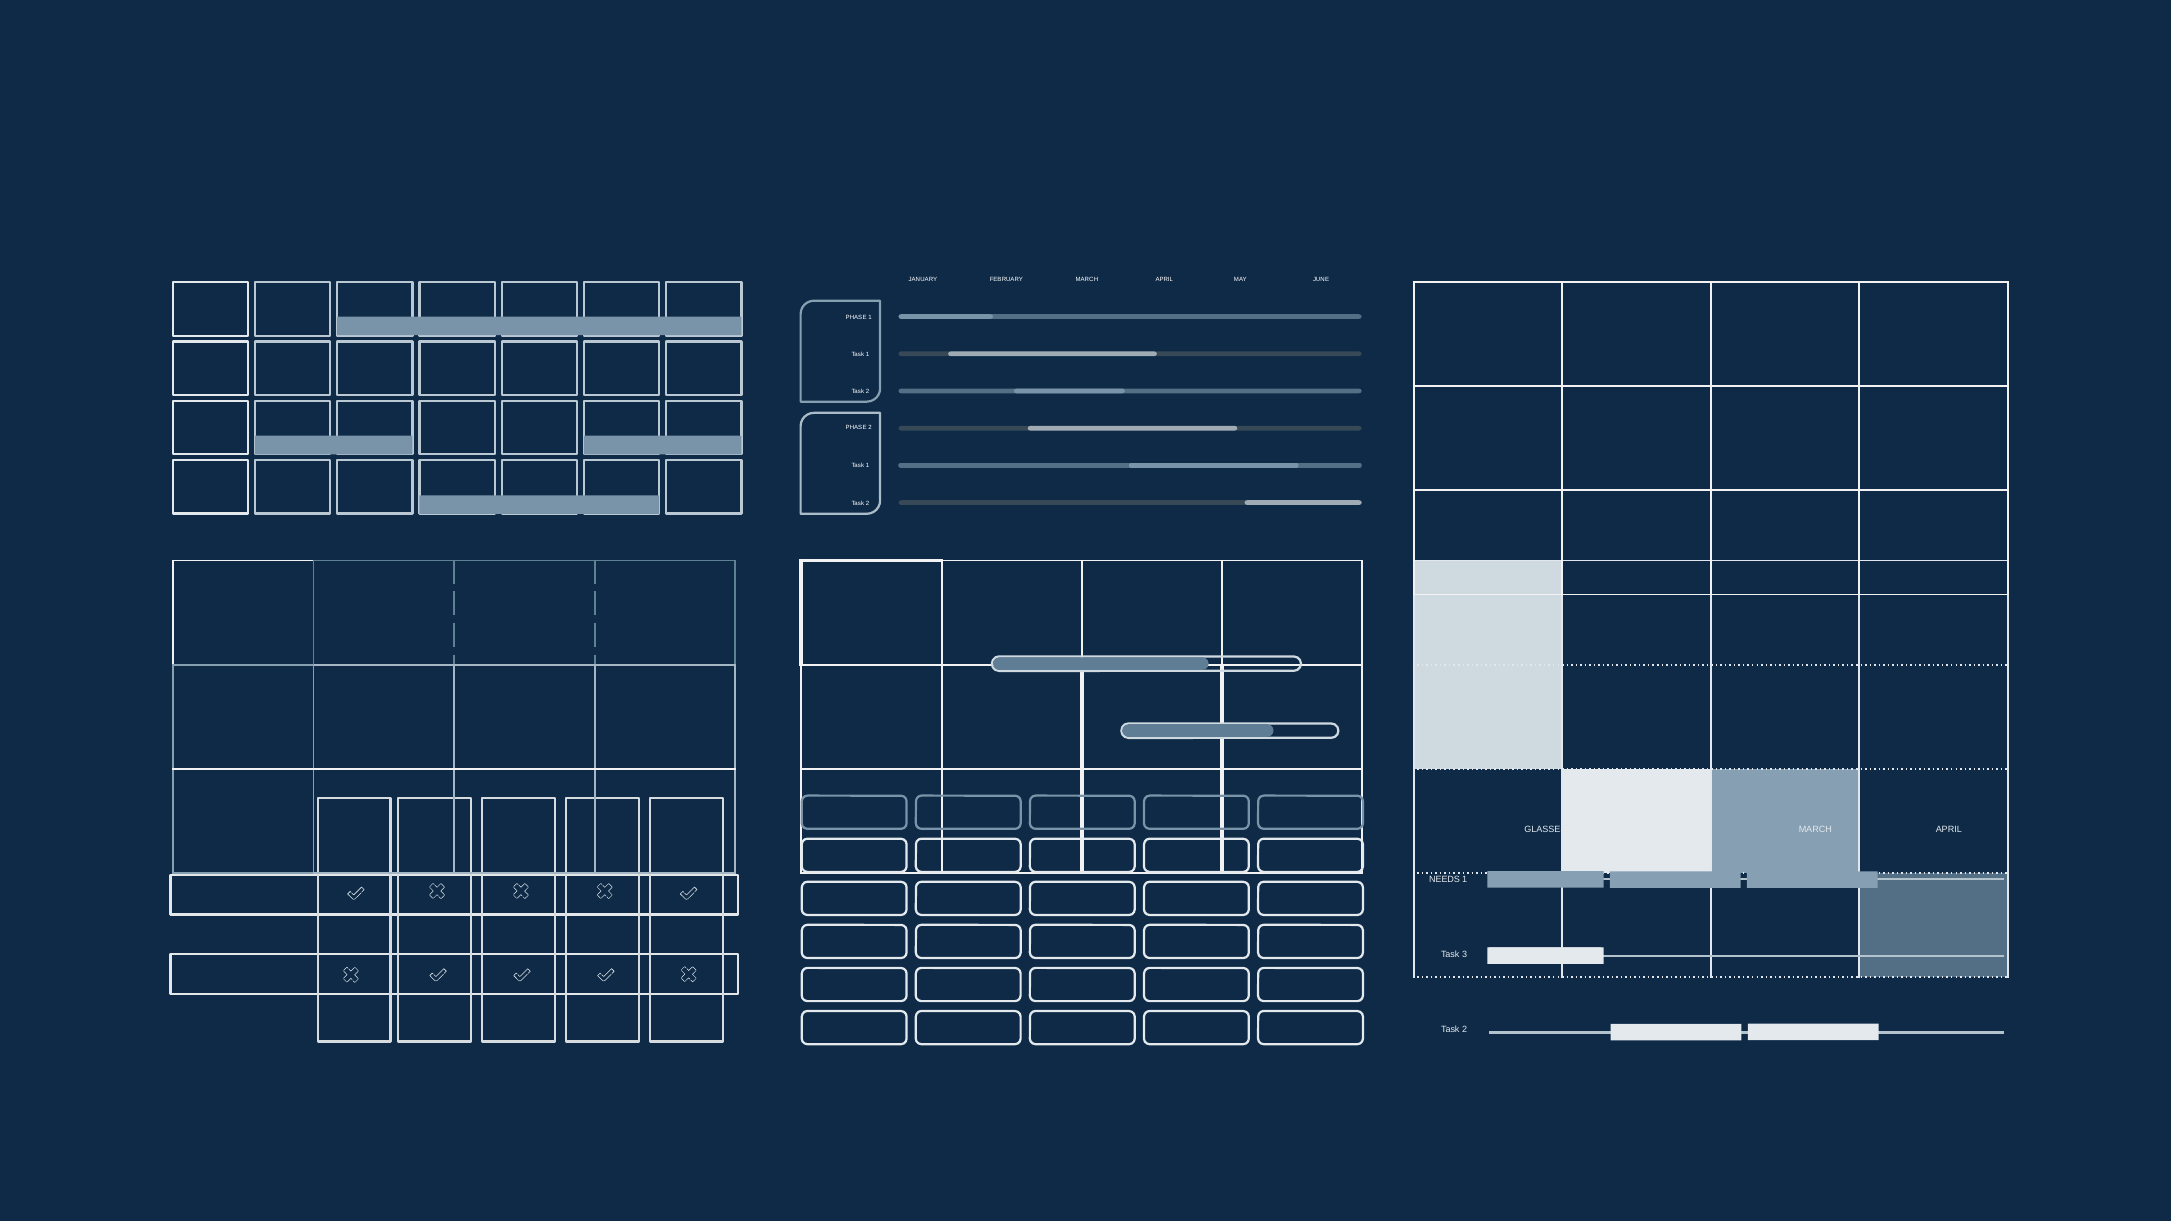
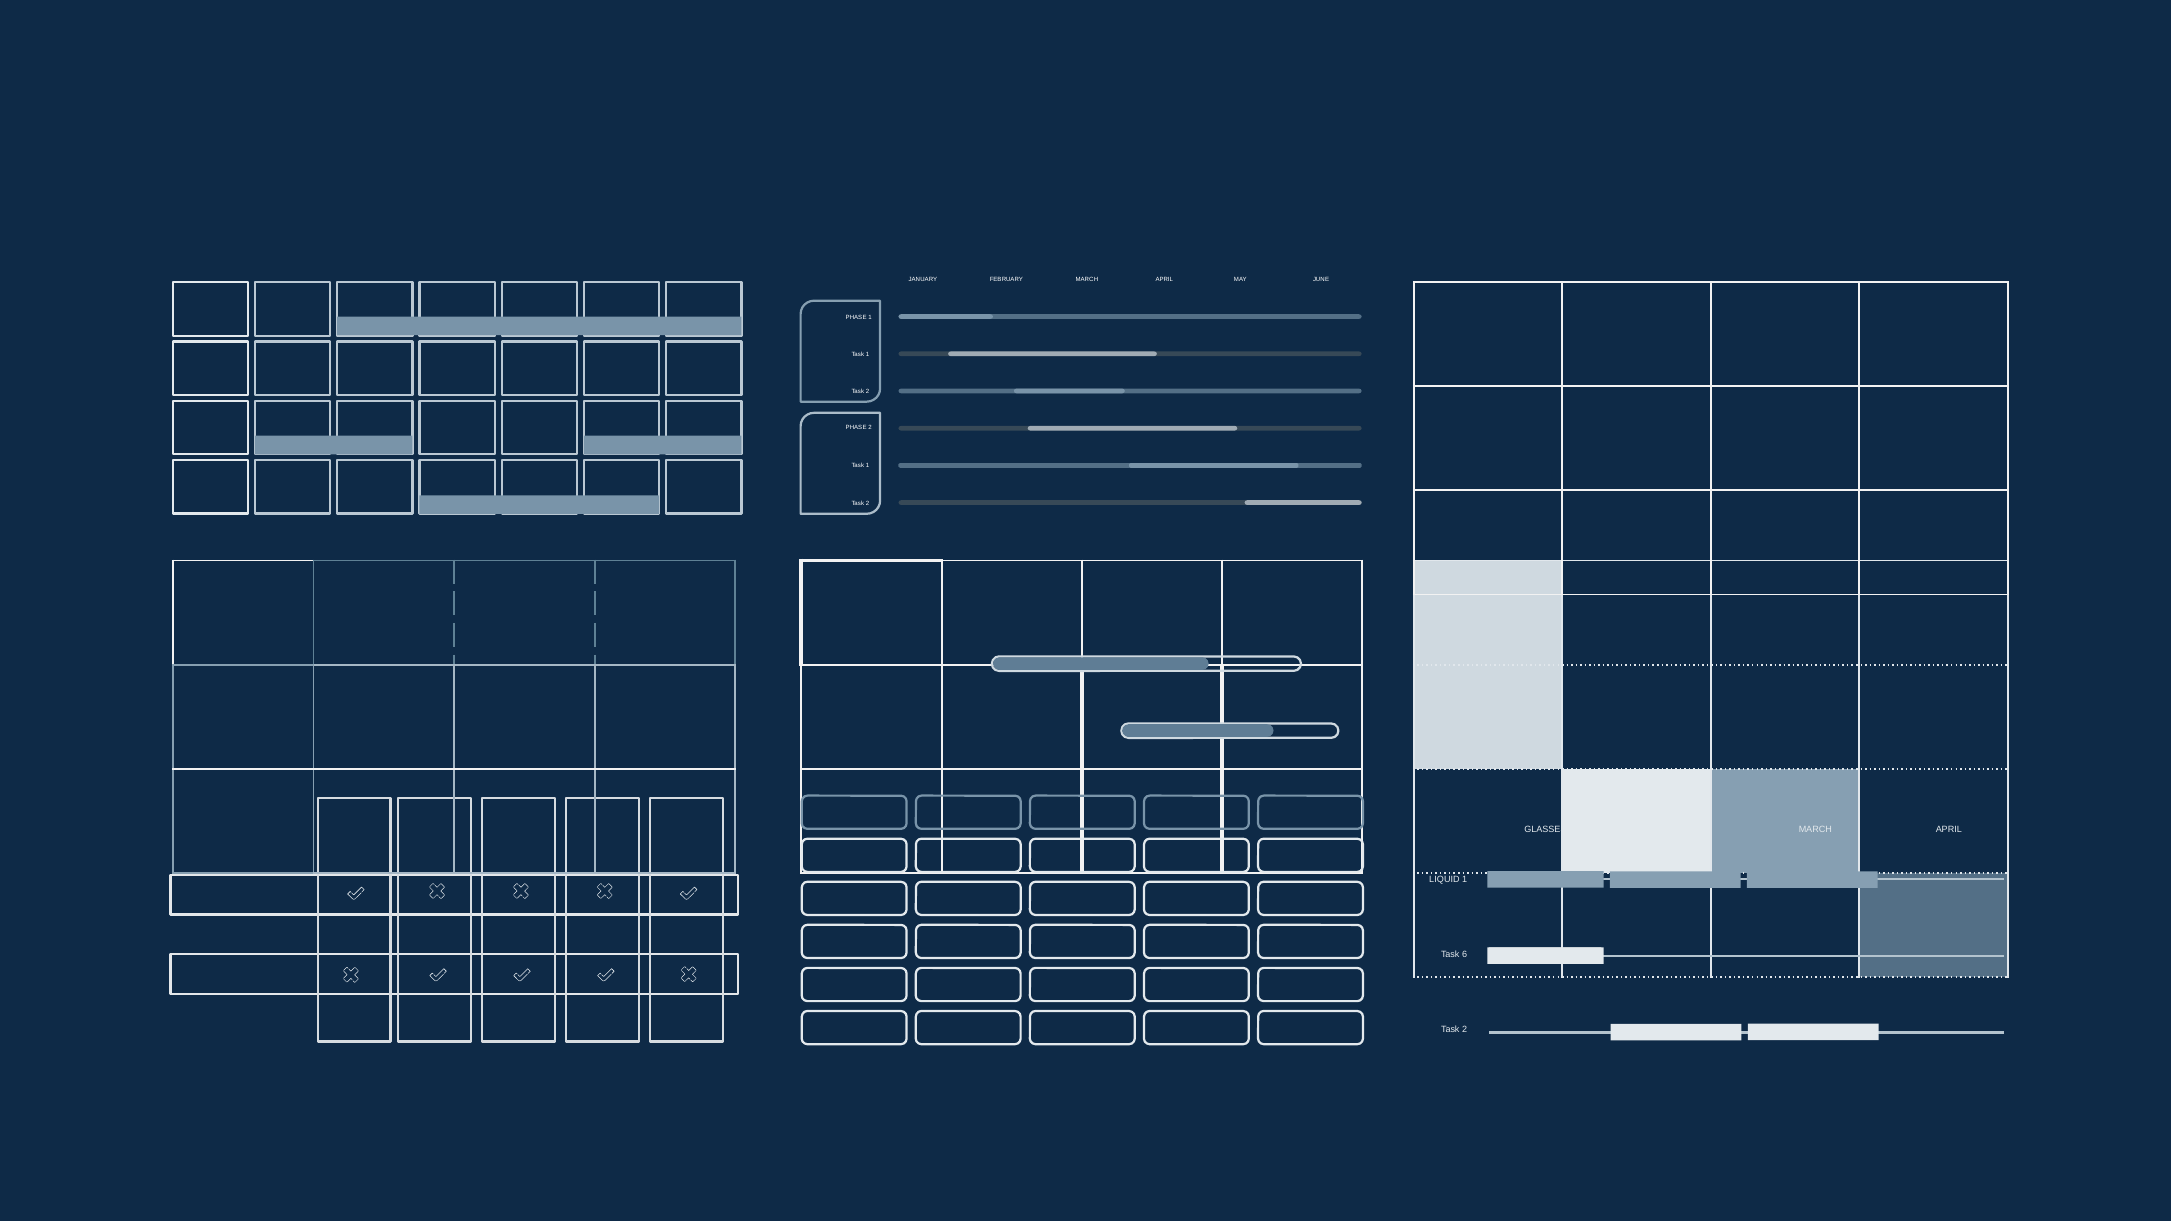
NEEDS: NEEDS -> LIQUID (1444, 880)
3: 3 -> 6 (1465, 955)
